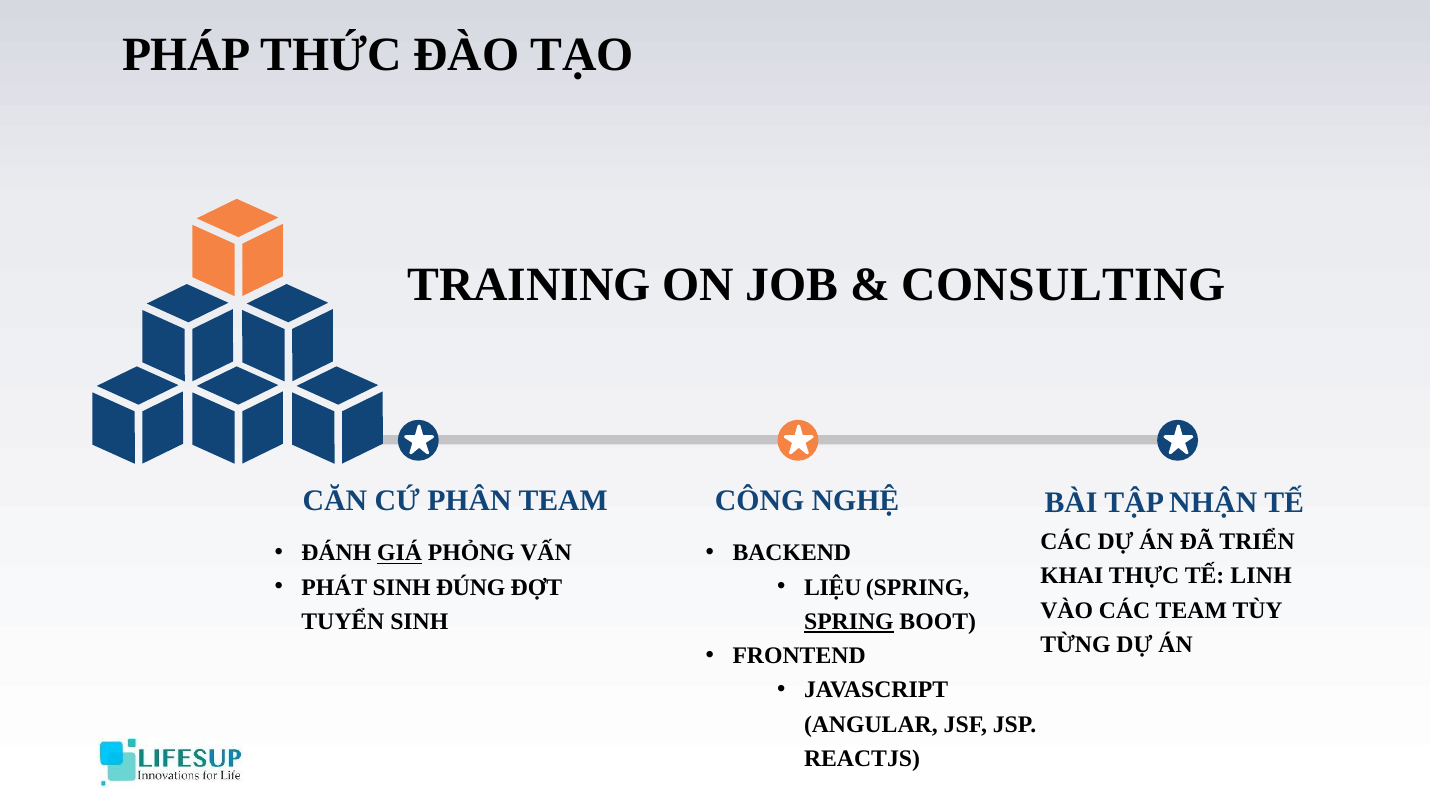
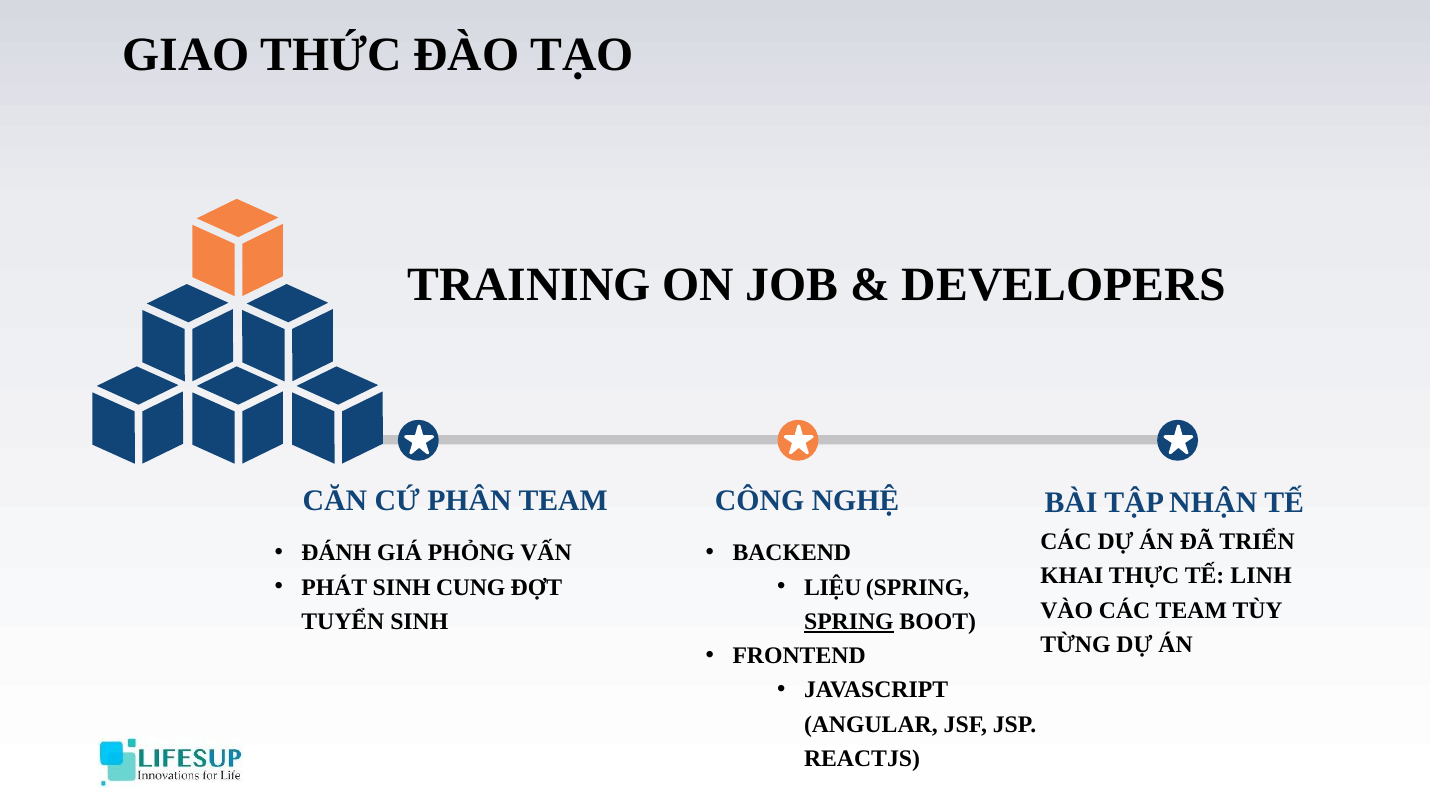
PHÁP: PHÁP -> GIAO (186, 55)
CONSULTING: CONSULTING -> DEVELOPERS (1064, 284)
GIÁ underline: present -> none (400, 553)
ĐÚNG: ĐÚNG -> CUNG (471, 587)
